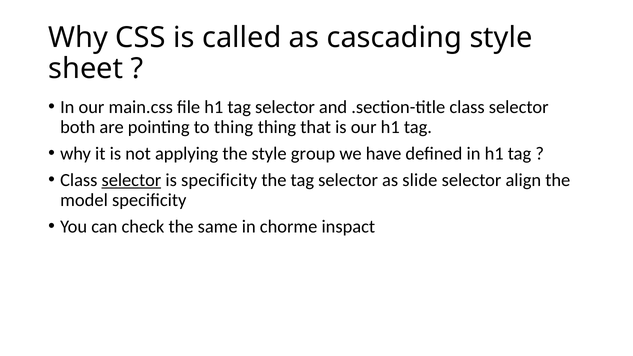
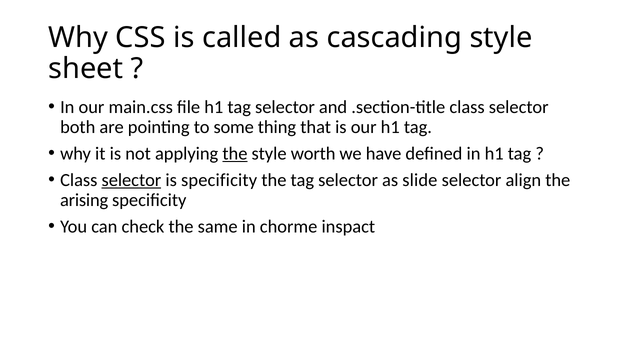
to thing: thing -> some (234, 127)
the underline: none -> present (235, 154)
group: group -> worth (313, 154)
model: model -> arising (84, 200)
